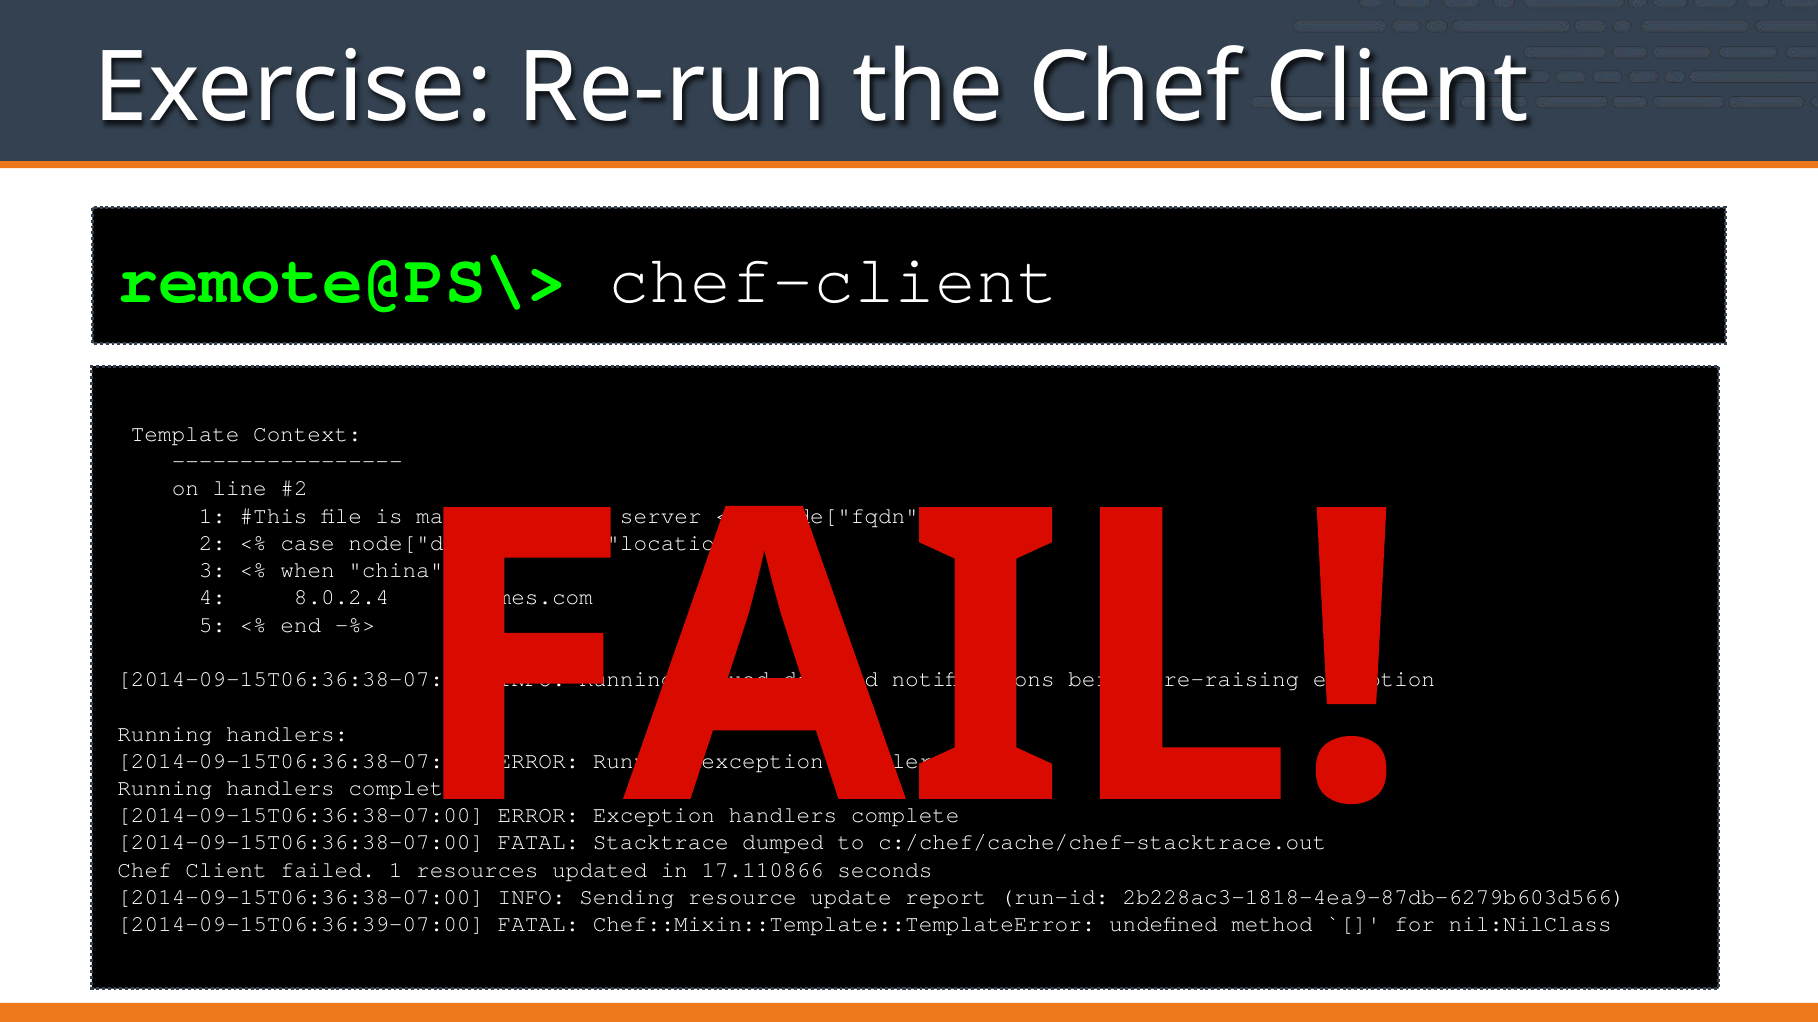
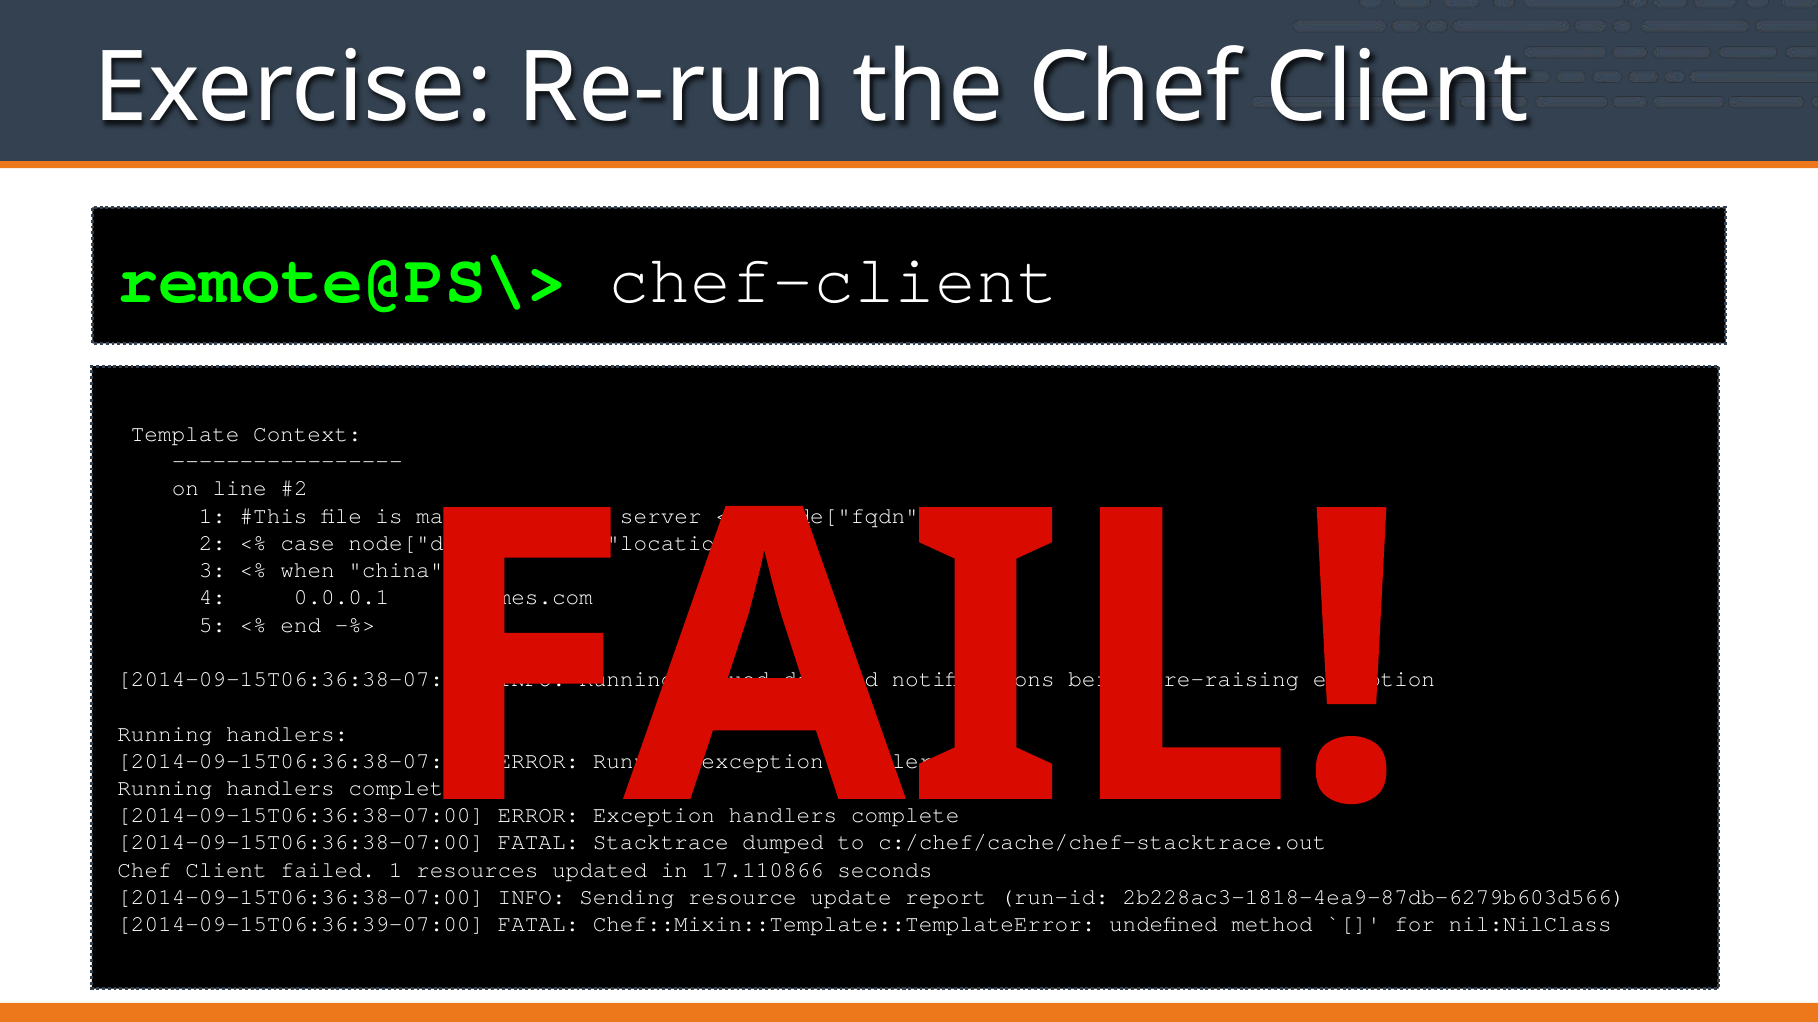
8.0.2.4: 8.0.2.4 -> 0.0.0.1 (342, 598)
